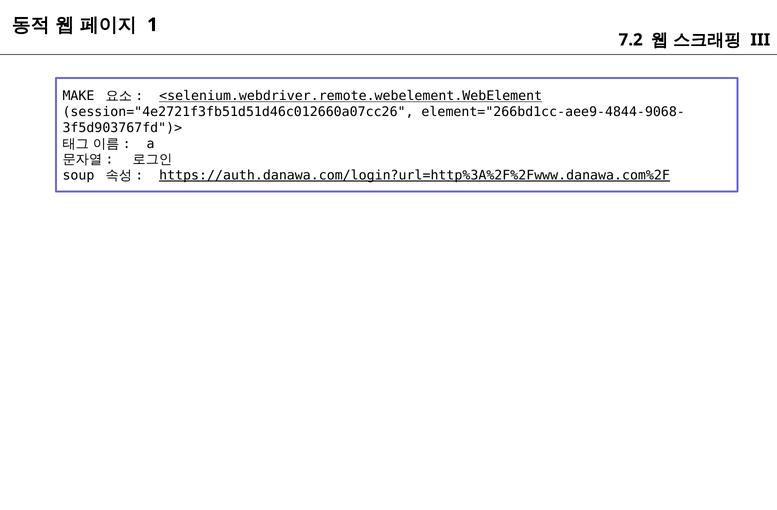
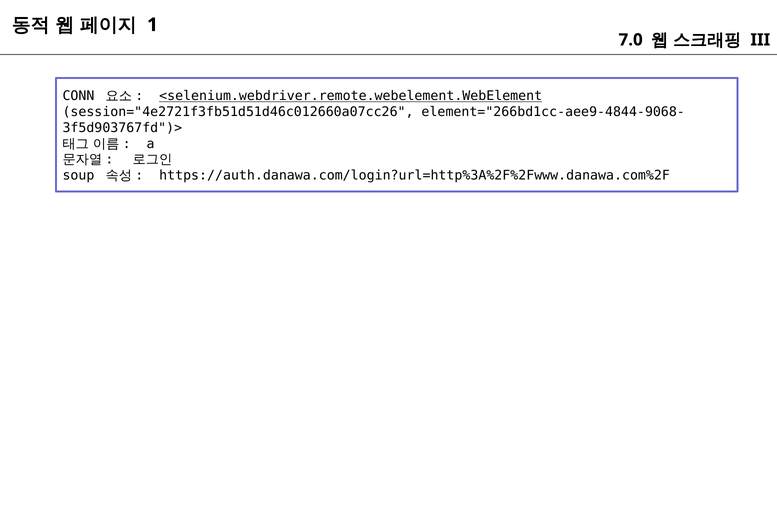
7.2: 7.2 -> 7.0 (631, 40)
MAKE: MAKE -> CONN (78, 96)
https://auth.danawa.com/login?url=http%3A%2F%2Fwww.danawa.com%2F underline: present -> none (415, 176)
